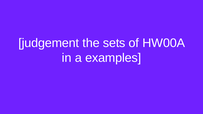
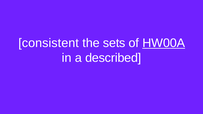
judgement: judgement -> consistent (49, 43)
HW00A underline: none -> present (164, 43)
examples: examples -> described (113, 58)
